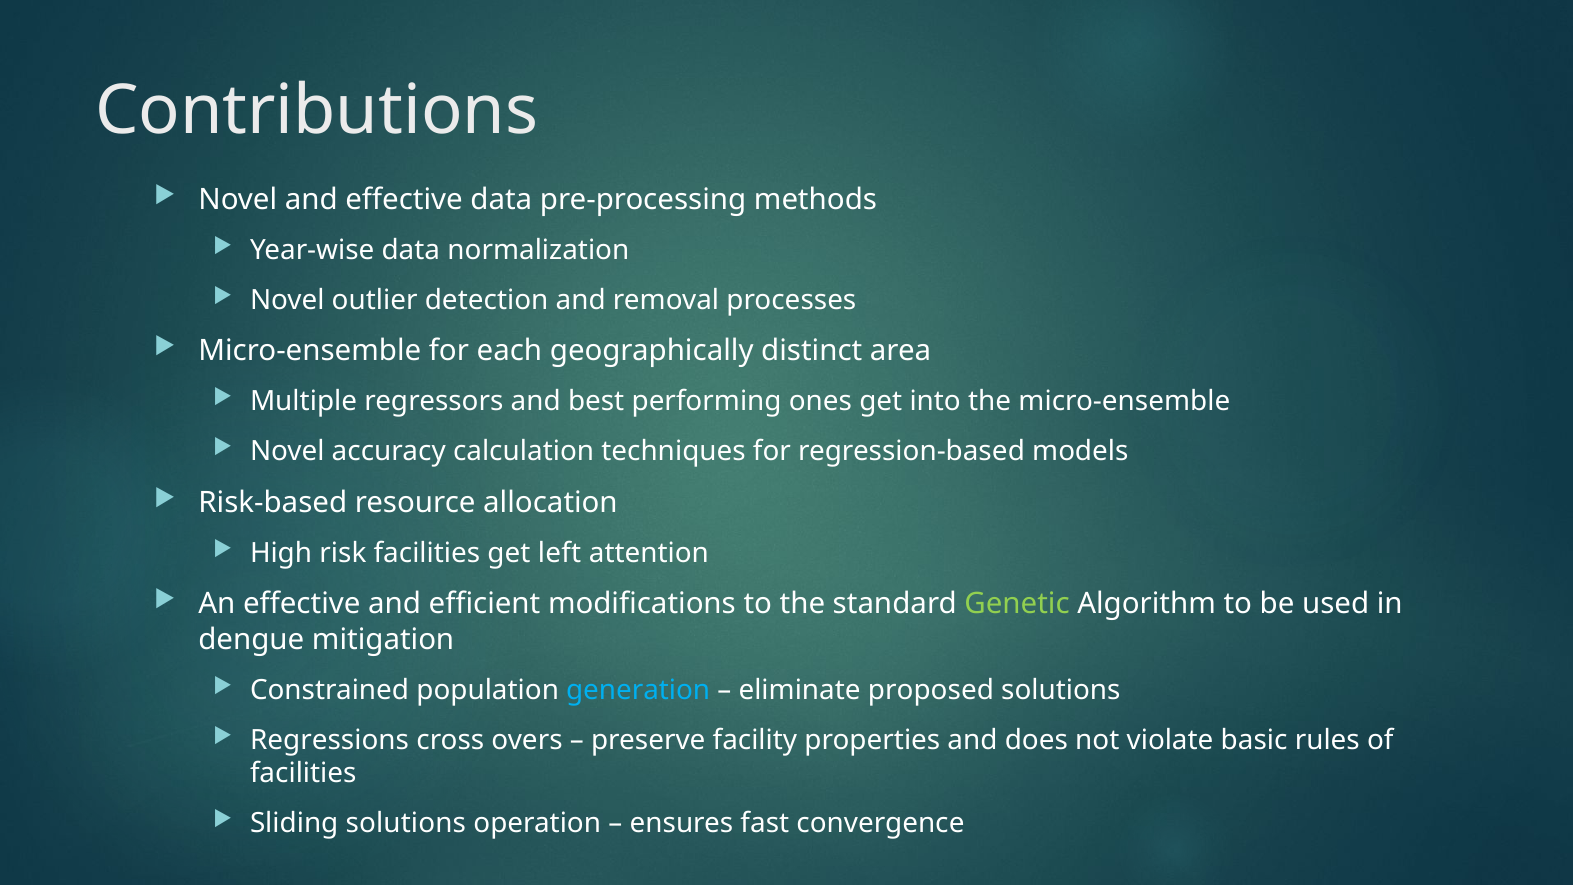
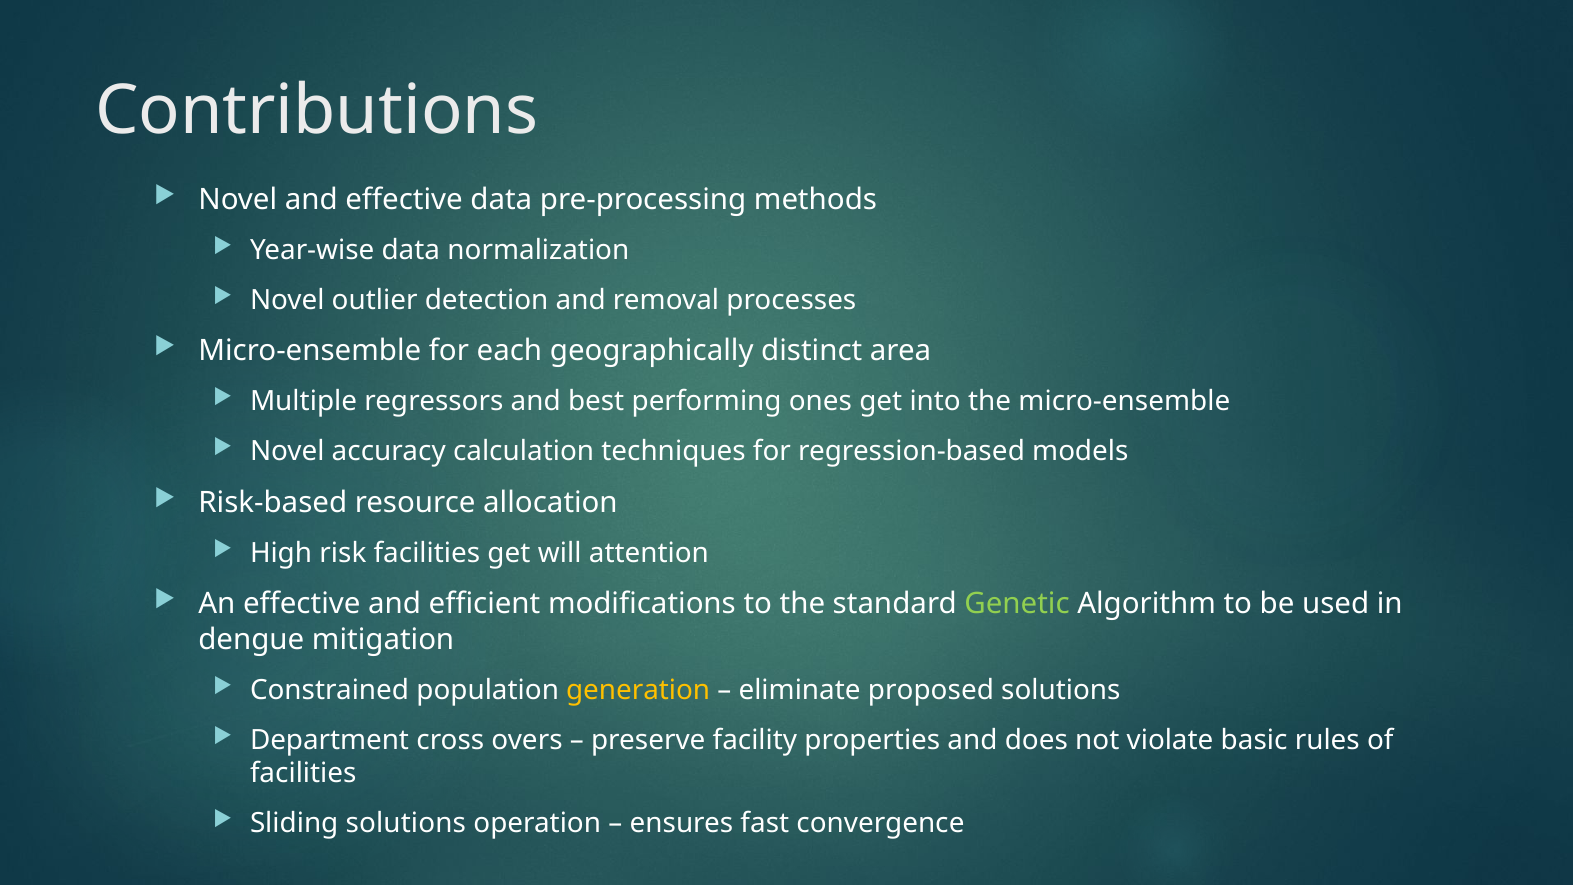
left: left -> will (560, 553)
generation colour: light blue -> yellow (638, 690)
Regressions: Regressions -> Department (330, 740)
